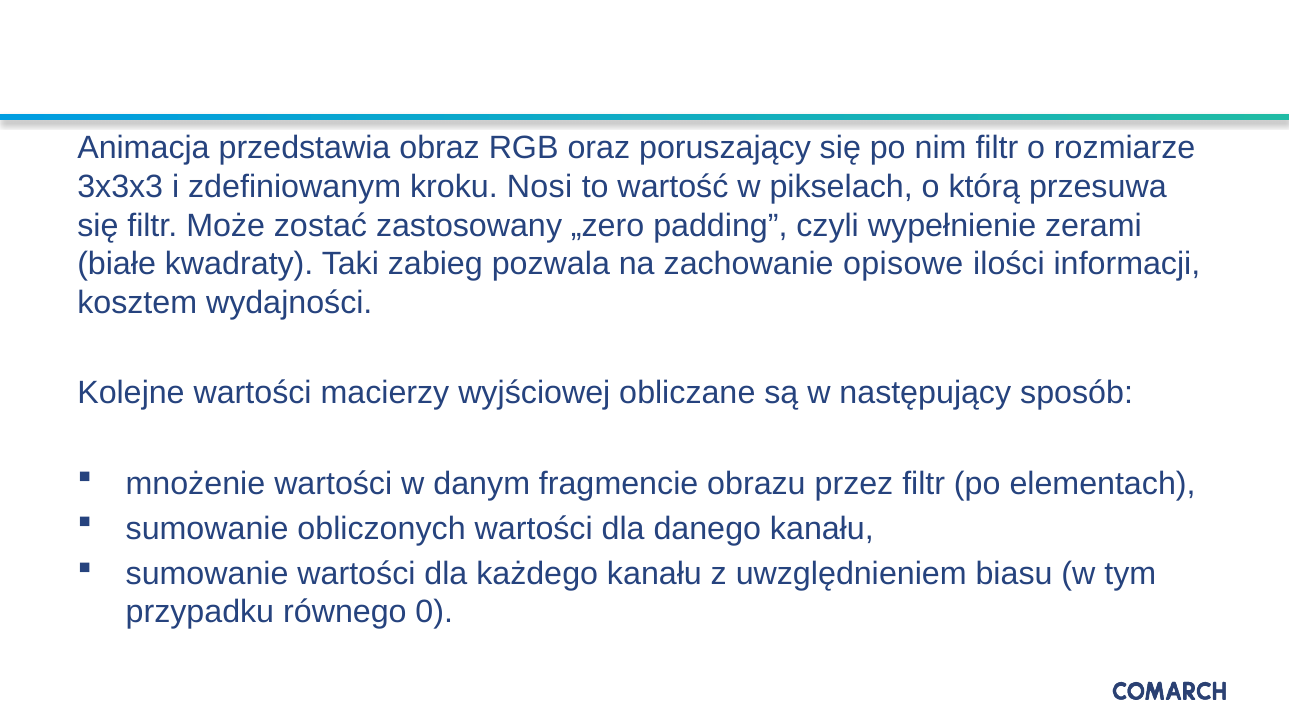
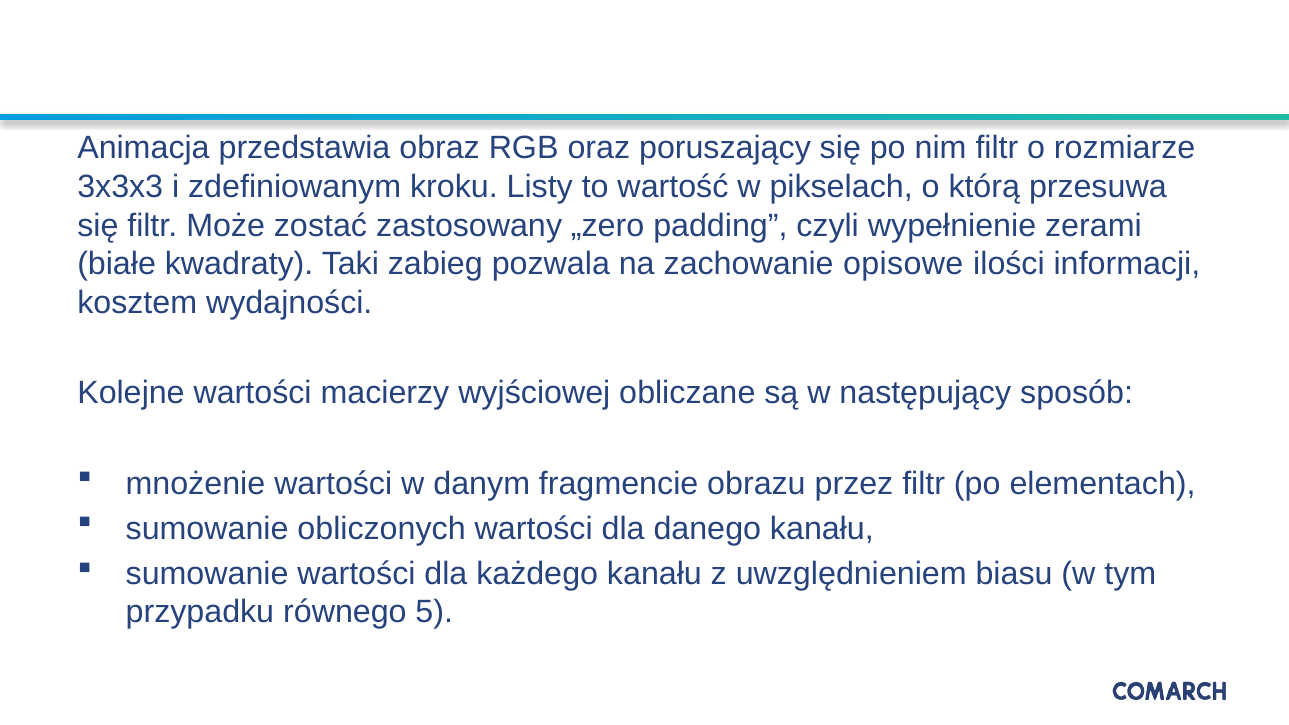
Nosi: Nosi -> Listy (540, 187)
0: 0 -> 5 (434, 612)
